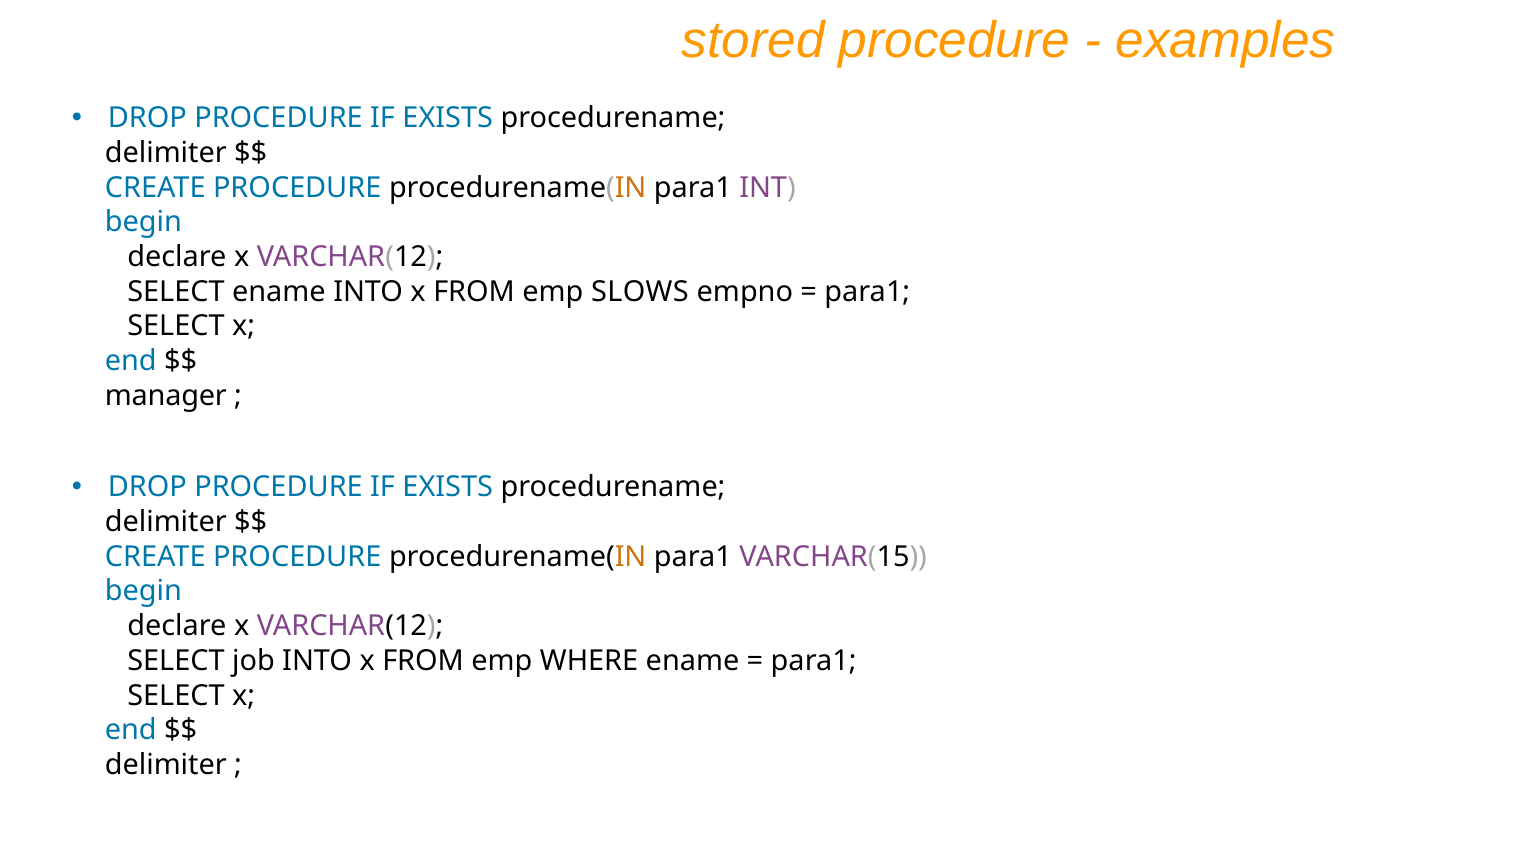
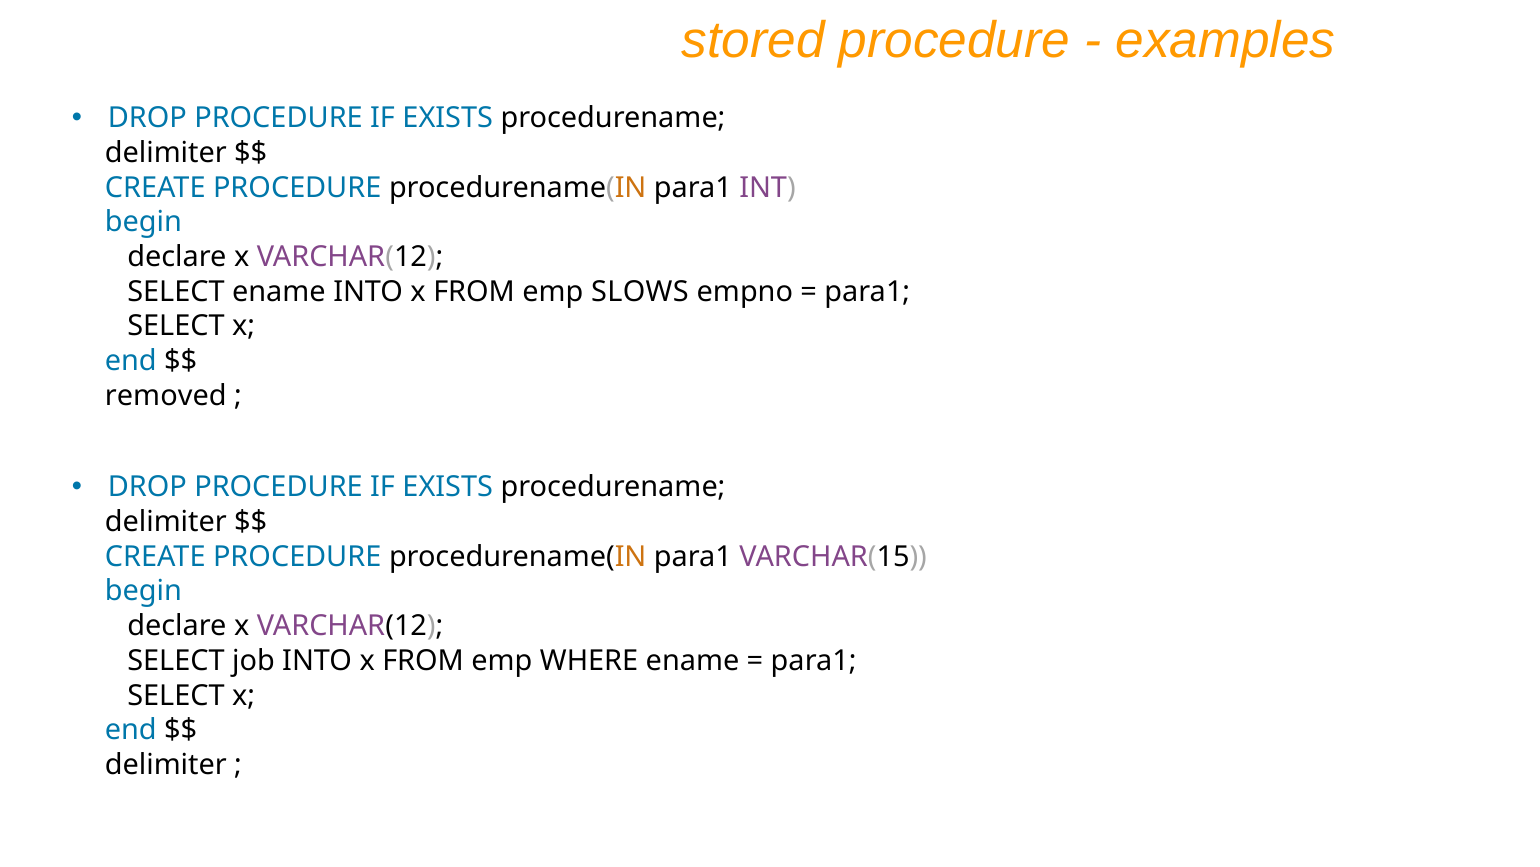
manager: manager -> removed (166, 395)
